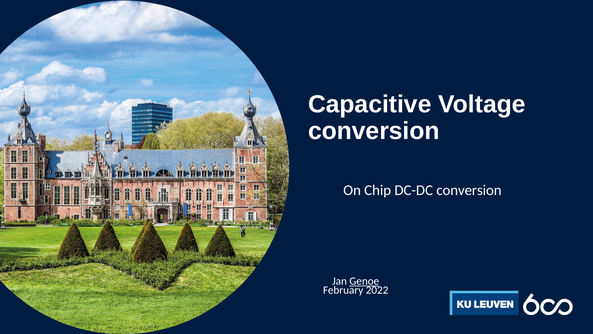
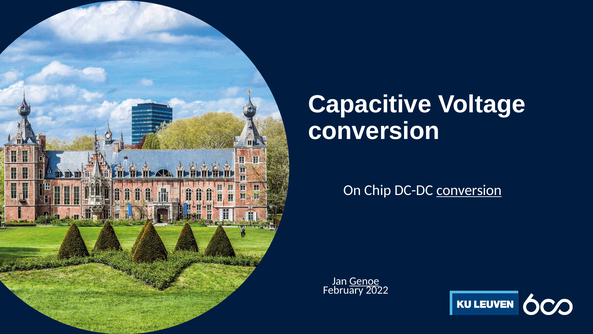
conversion underline: none -> present (469, 190)
